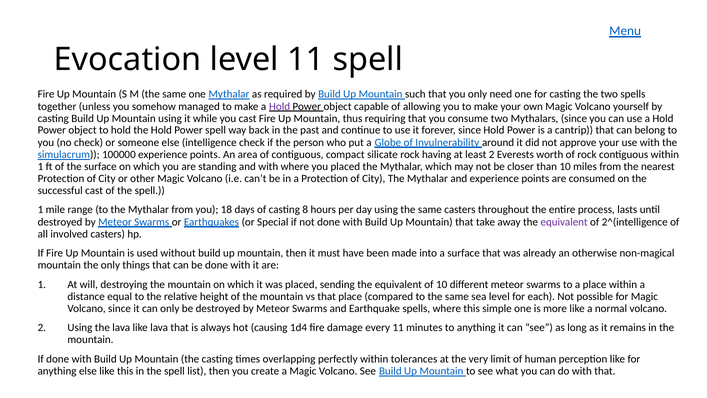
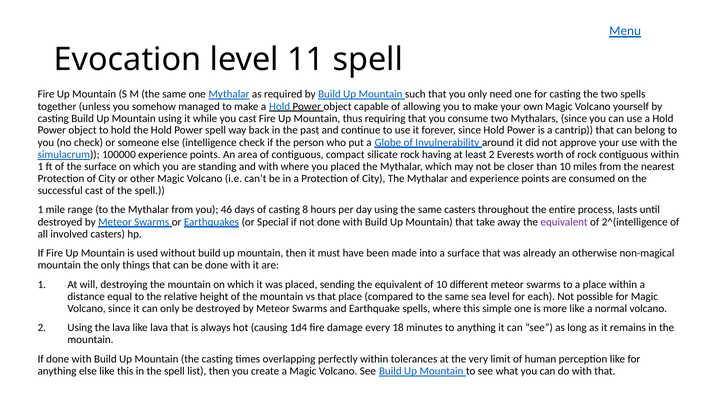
Hold colour: purple -> blue (280, 106)
18: 18 -> 46 (226, 210)
every 11: 11 -> 18 (398, 328)
